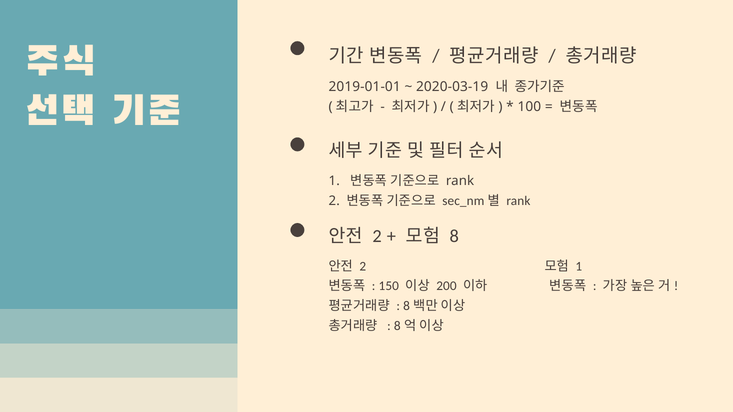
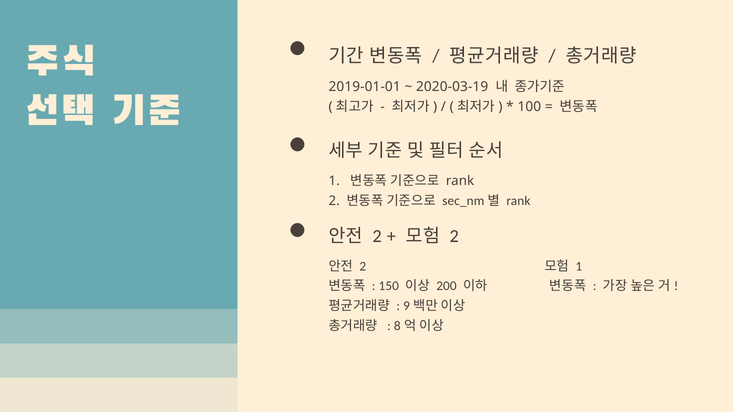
8: 8 -> 2 (454, 236)
8: 8 -> 9 (407, 306)
